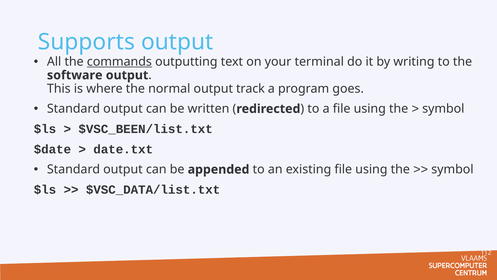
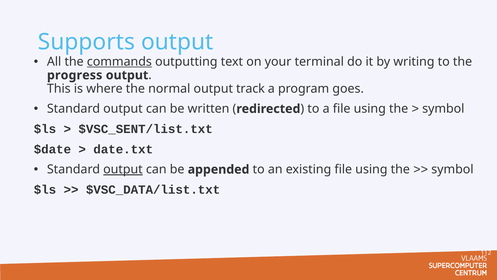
software: software -> progress (75, 75)
$VSC_BEEN/list.txt: $VSC_BEEN/list.txt -> $VSC_SENT/list.txt (146, 129)
output underline: none -> present (123, 169)
